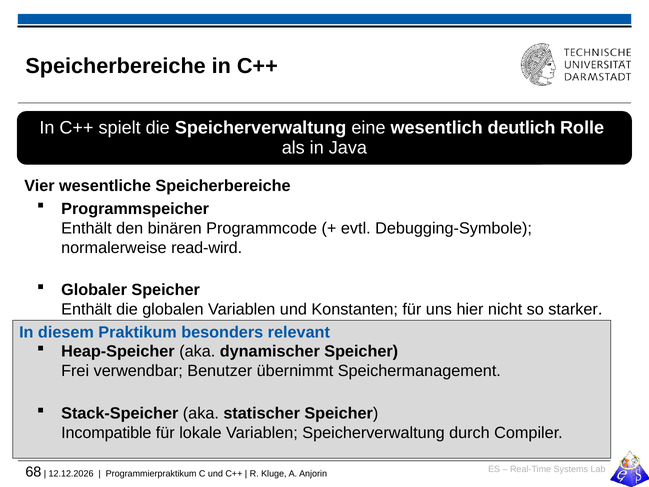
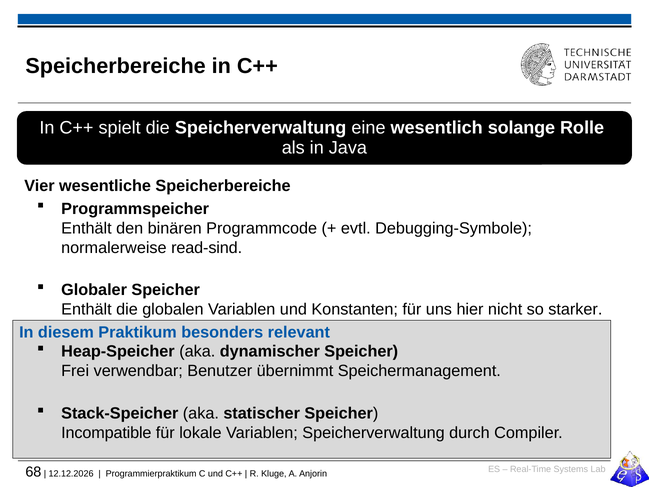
deutlich: deutlich -> solange (521, 128)
read-wird: read-wird -> read-sind (207, 248)
